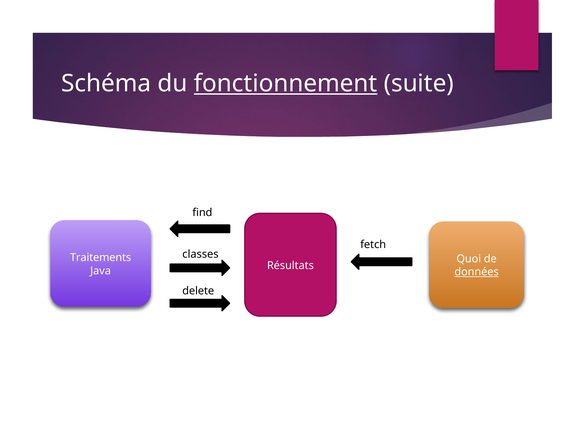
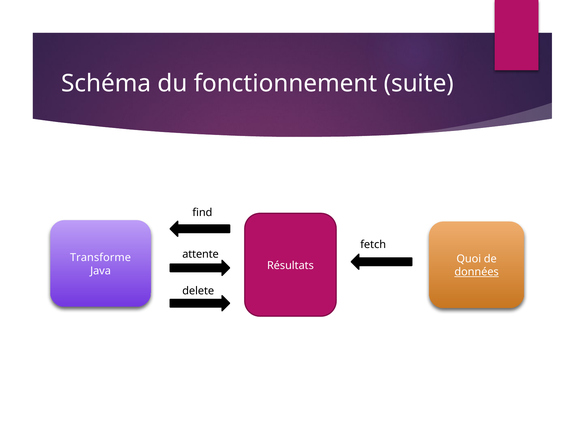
fonctionnement underline: present -> none (286, 84)
classes: classes -> attente (201, 254)
Traitements: Traitements -> Transforme (101, 258)
